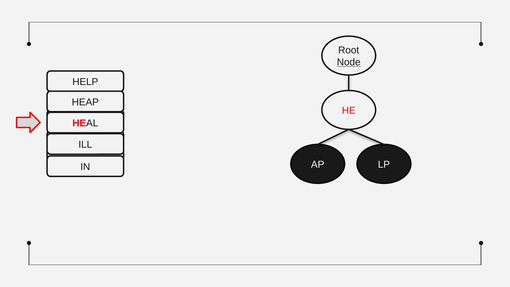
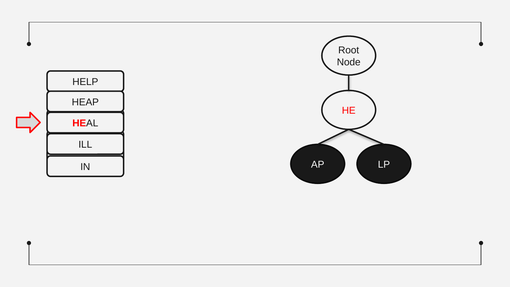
Node underline: present -> none (349, 62)
